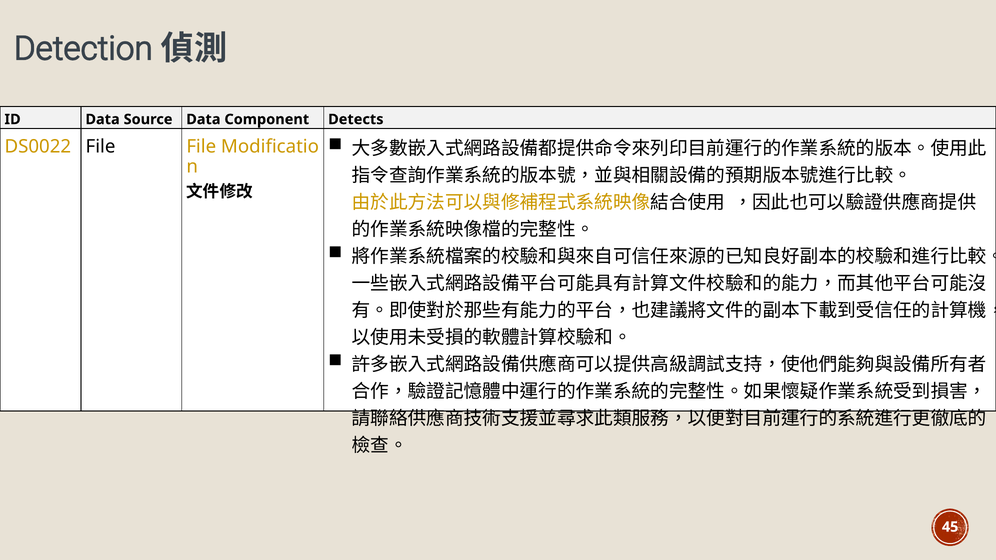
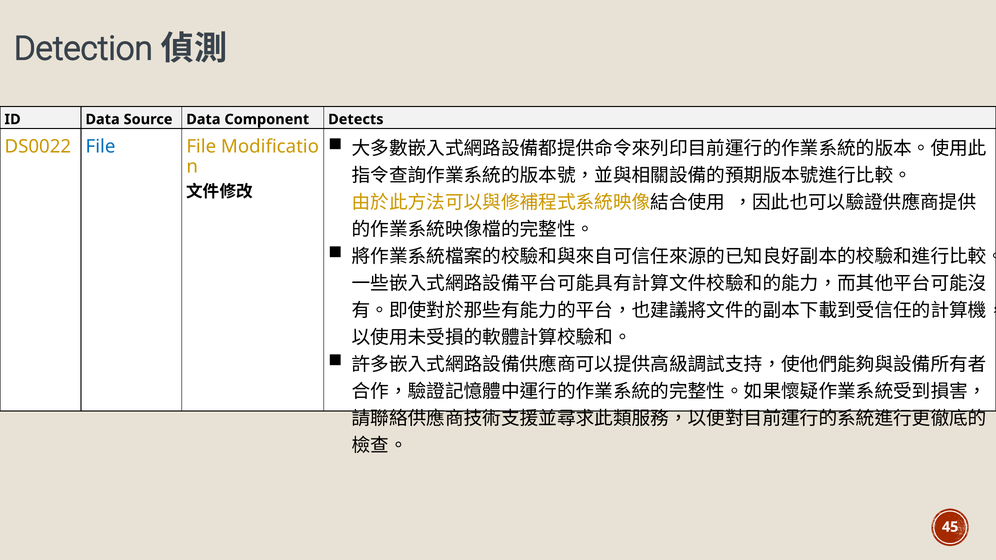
File colour: black -> blue (101, 147)
